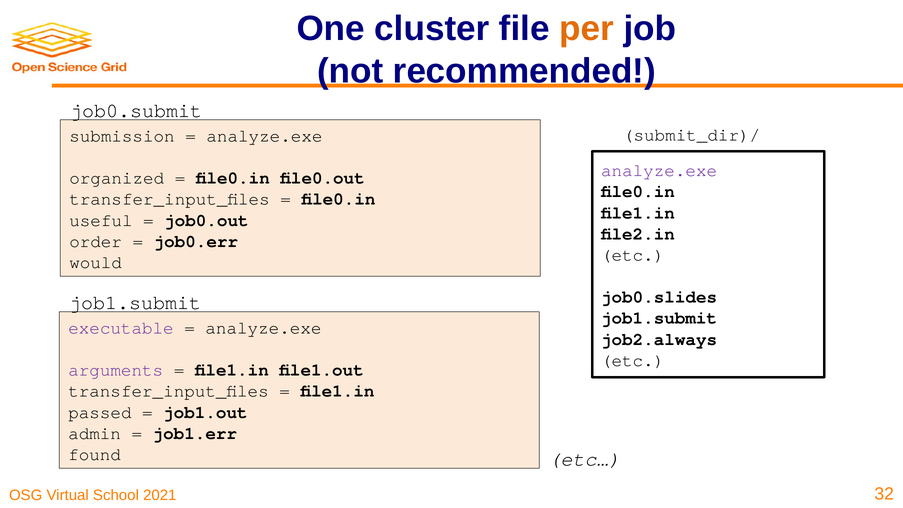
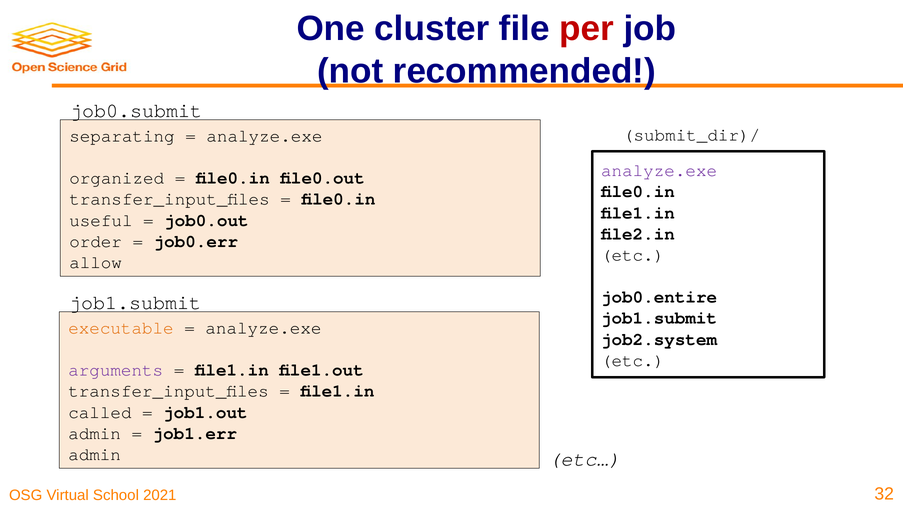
per colour: orange -> red (587, 29)
submission: submission -> separating (122, 136)
would: would -> allow (96, 262)
job0.slides: job0.slides -> job0.entire (659, 297)
executable colour: purple -> orange (121, 328)
job2.always: job2.always -> job2.system (659, 339)
passed: passed -> called (100, 412)
found: found -> admin (95, 454)
